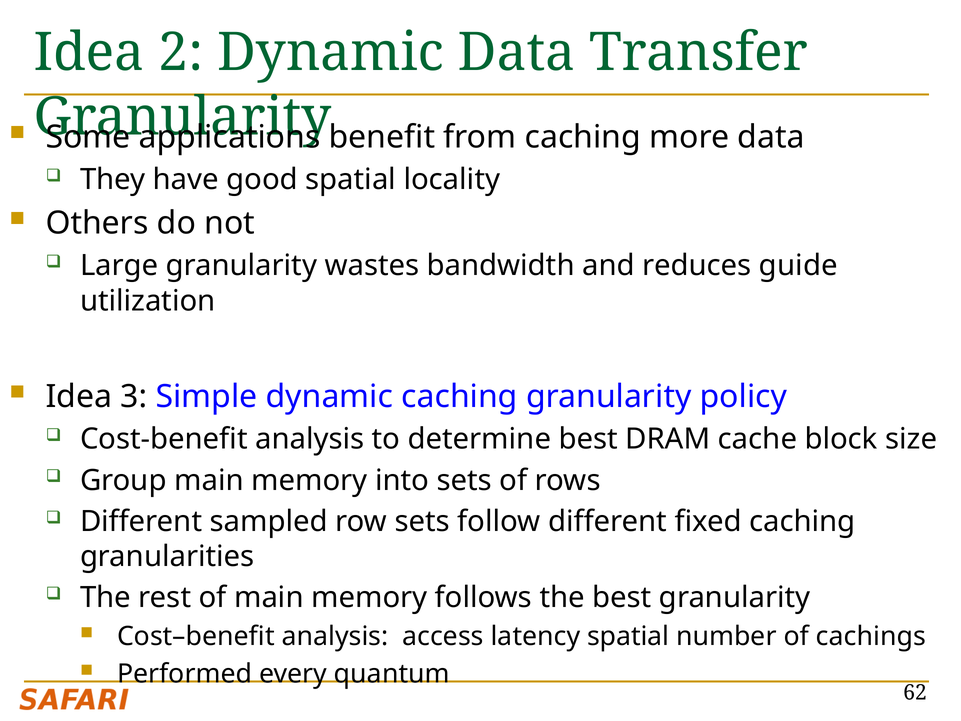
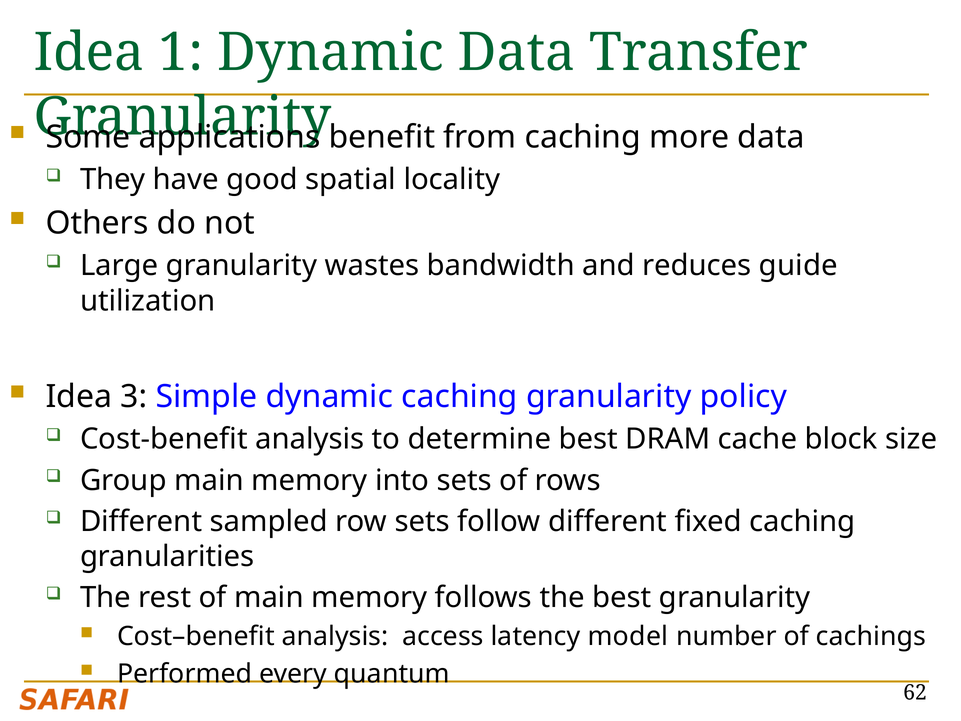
2: 2 -> 1 (181, 53)
latency spatial: spatial -> model (628, 636)
